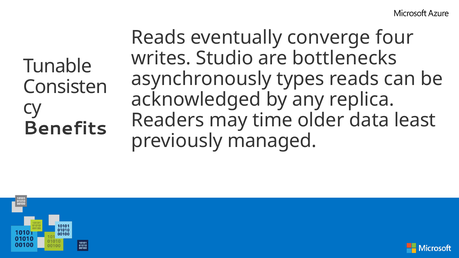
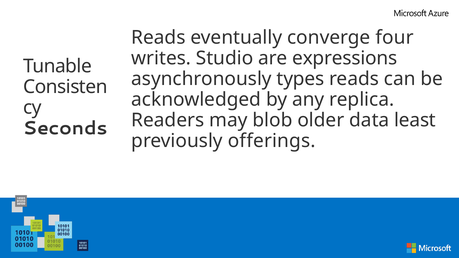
bottlenecks: bottlenecks -> expressions (345, 58)
time: time -> blob (272, 120)
Benefits: Benefits -> Seconds (65, 128)
managed: managed -> offerings (272, 141)
